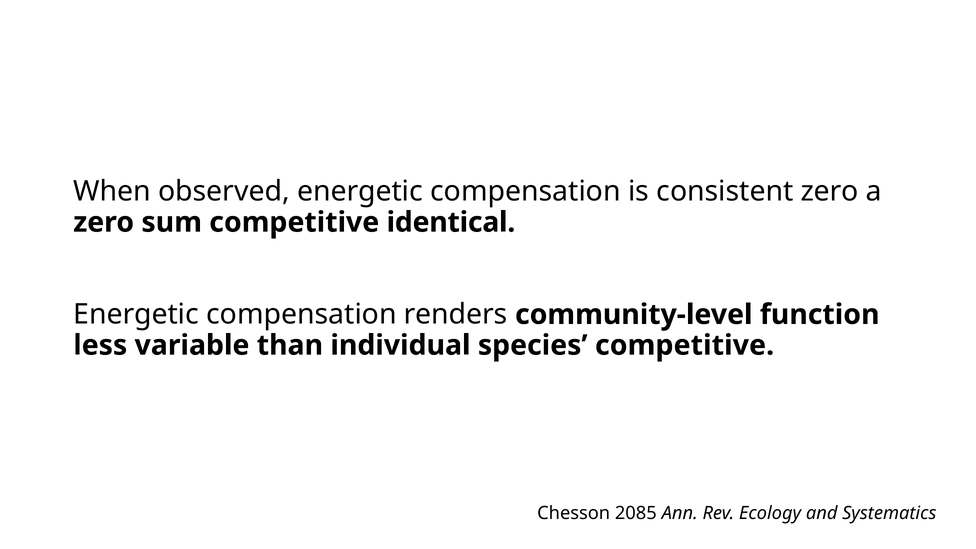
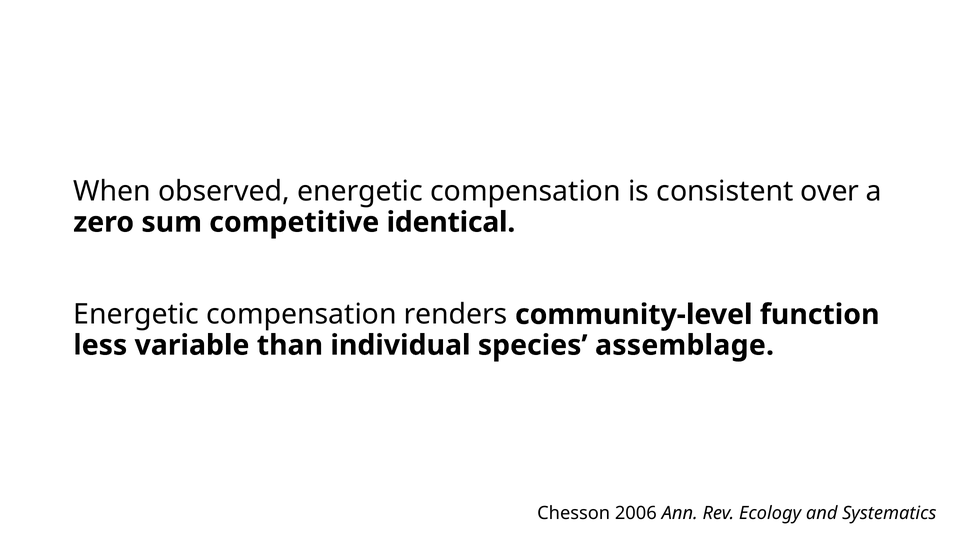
consistent zero: zero -> over (830, 192)
species competitive: competitive -> assemblage (684, 345)
2085: 2085 -> 2006 (636, 513)
